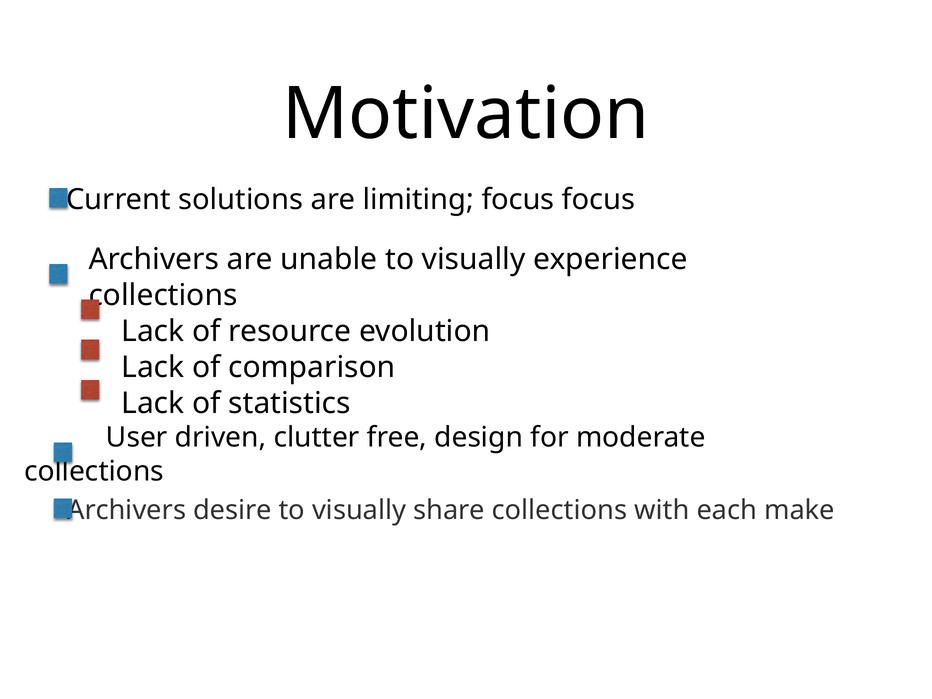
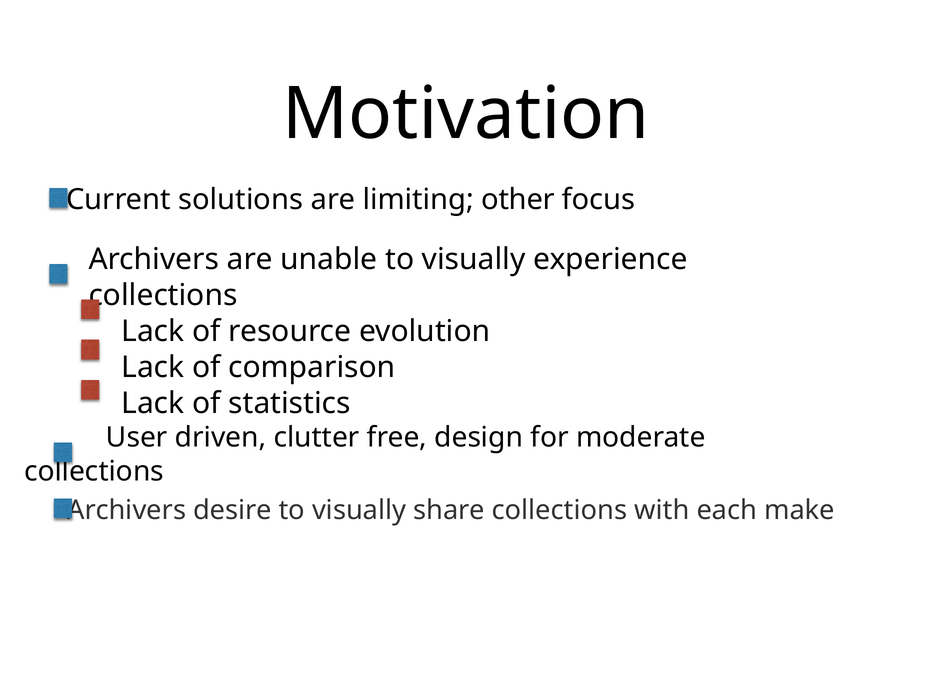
focus: focus -> other (518, 200)
